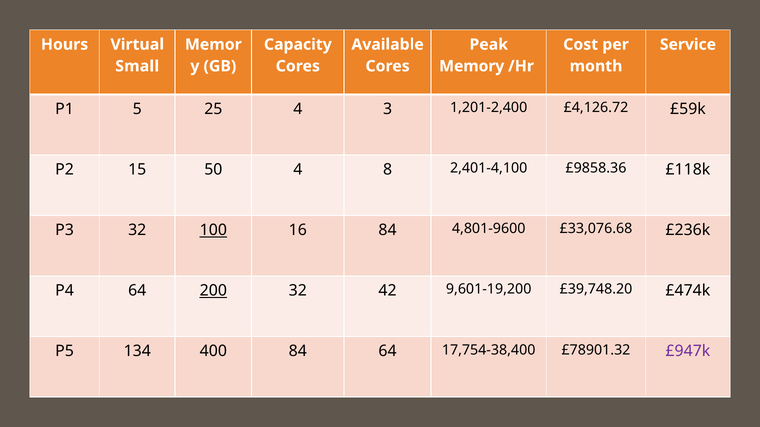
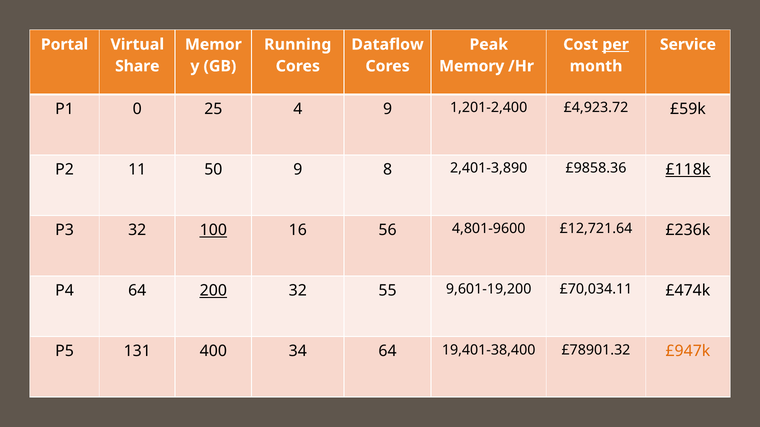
Hours: Hours -> Portal (65, 45)
Capacity: Capacity -> Running (298, 45)
Available: Available -> Dataflow (388, 45)
per underline: none -> present (616, 45)
Small: Small -> Share (137, 66)
5: 5 -> 0 (137, 109)
4 3: 3 -> 9 (388, 109)
£4,126.72: £4,126.72 -> £4,923.72 (596, 108)
15: 15 -> 11 (137, 170)
50 4: 4 -> 9 (298, 170)
2,401-4,100: 2,401-4,100 -> 2,401-3,890 (489, 168)
£118k underline: none -> present (688, 170)
16 84: 84 -> 56 (388, 230)
£33,076.68: £33,076.68 -> £12,721.64 (596, 229)
42: 42 -> 55 (388, 291)
£39,748.20: £39,748.20 -> £70,034.11 (596, 290)
134: 134 -> 131 (137, 352)
400 84: 84 -> 34 (298, 352)
17,754-38,400: 17,754-38,400 -> 19,401-38,400 (489, 350)
£947k colour: purple -> orange (688, 352)
